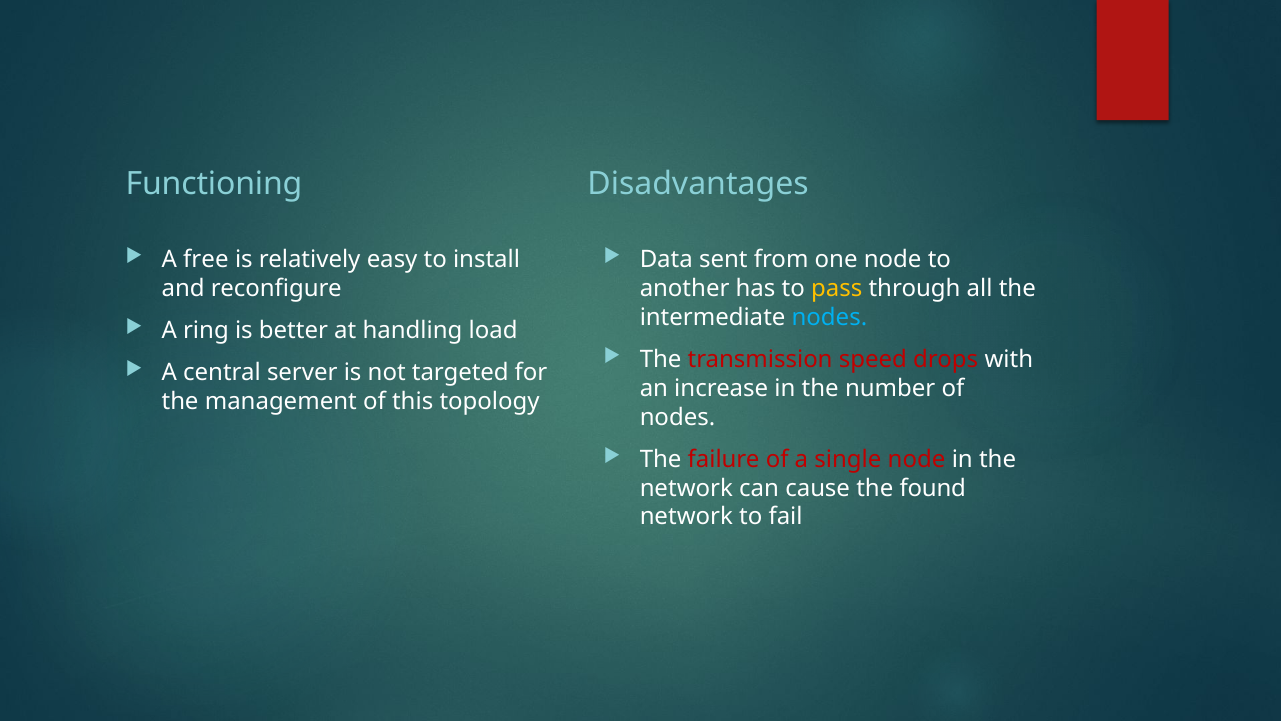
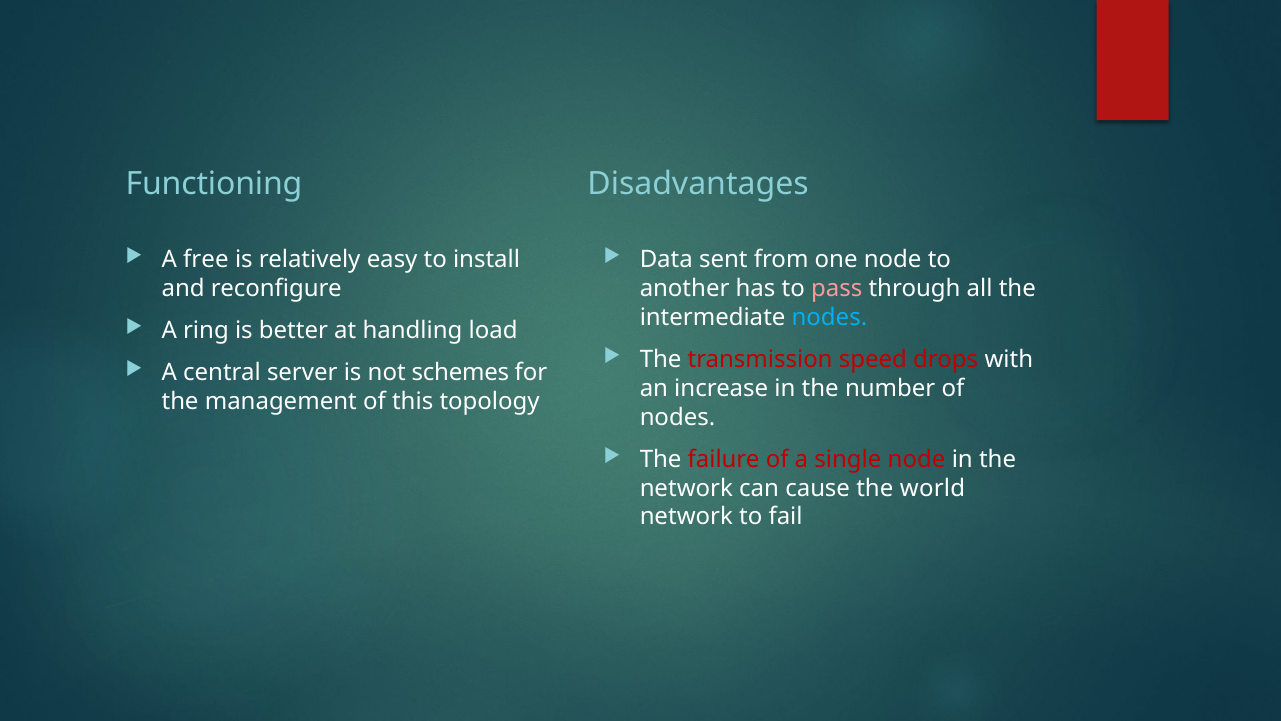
pass colour: yellow -> pink (837, 288)
targeted: targeted -> schemes (460, 373)
found: found -> world (933, 488)
